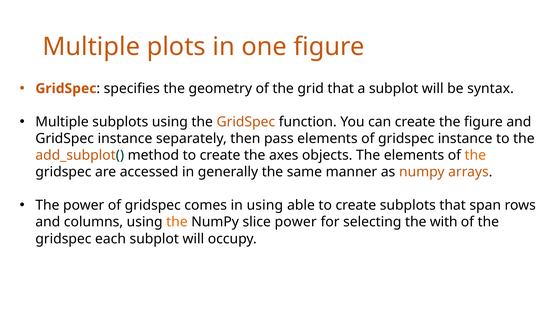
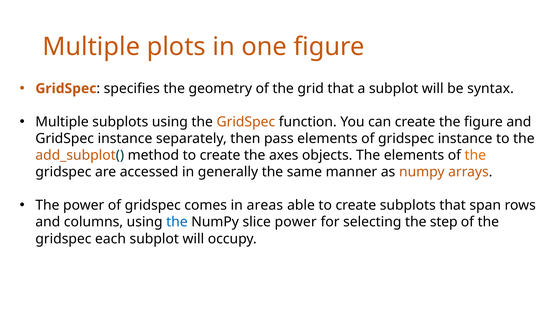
in using: using -> areas (265, 205)
the colour: orange -> blue (177, 222)
with: with -> step (444, 222)
